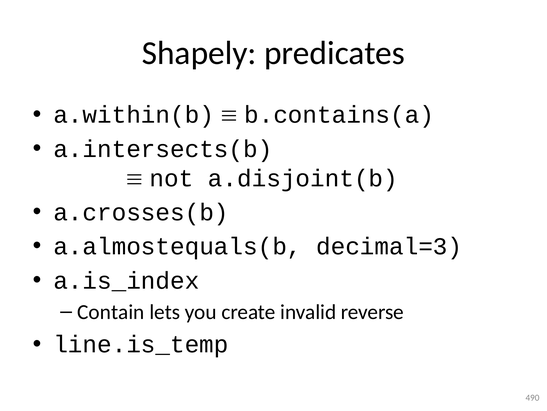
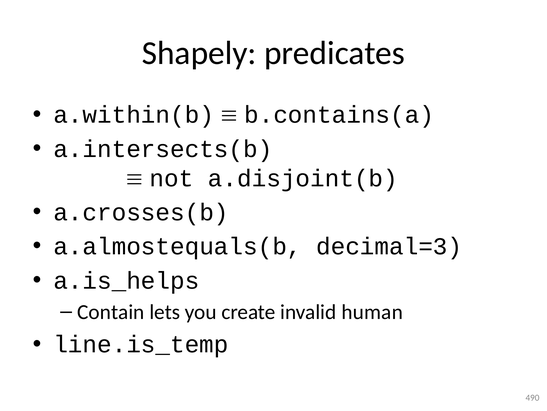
a.is_index: a.is_index -> a.is_helps (126, 280)
reverse: reverse -> human (372, 312)
